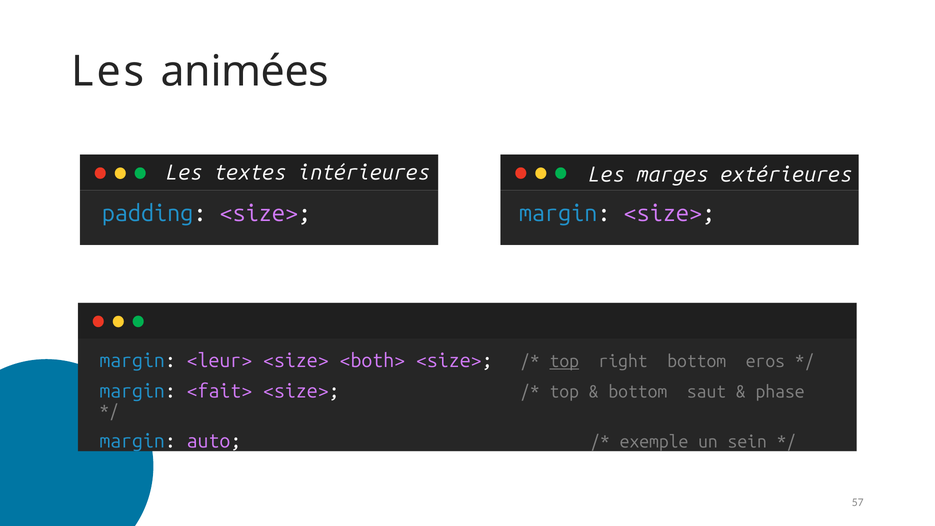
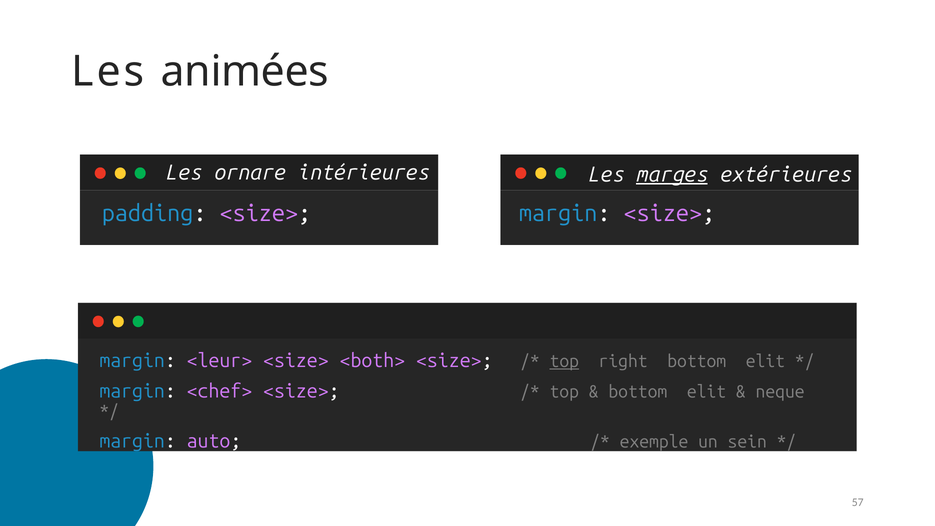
textes: textes -> ornare (249, 173)
marges underline: none -> present (672, 175)
right bottom eros: eros -> elit (765, 361)
<fait>: <fait> -> <chef> (219, 391)
saut: saut -> elit (707, 392)
phase: phase -> neque (780, 392)
